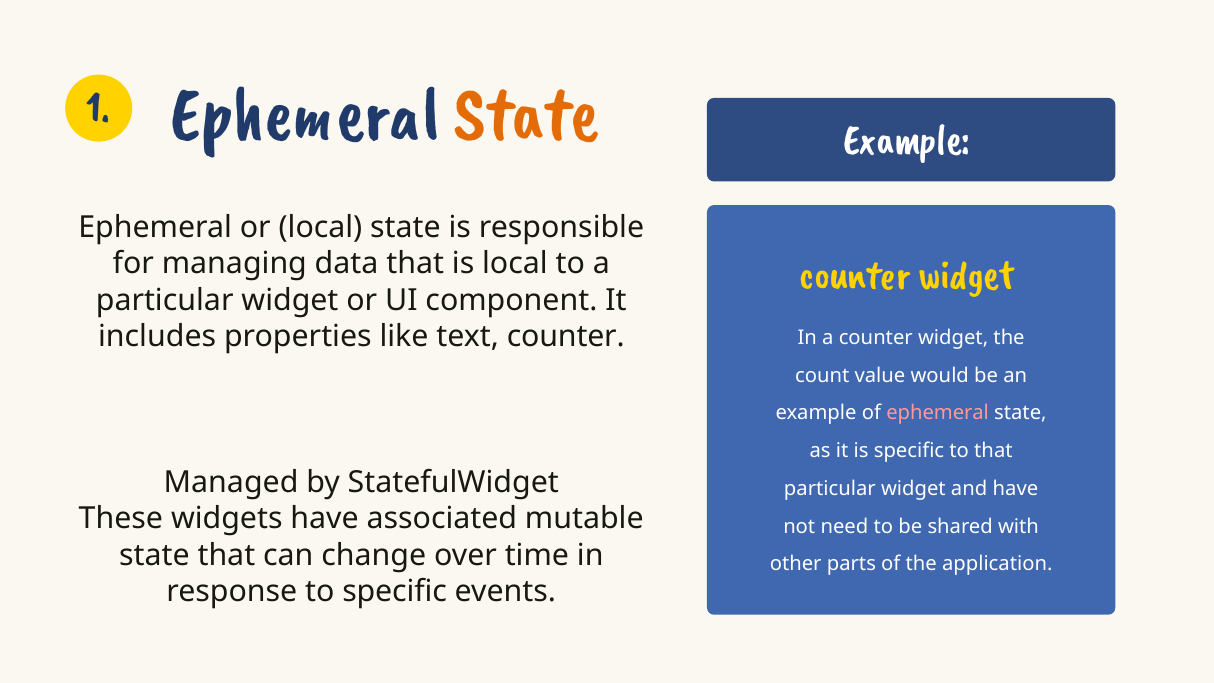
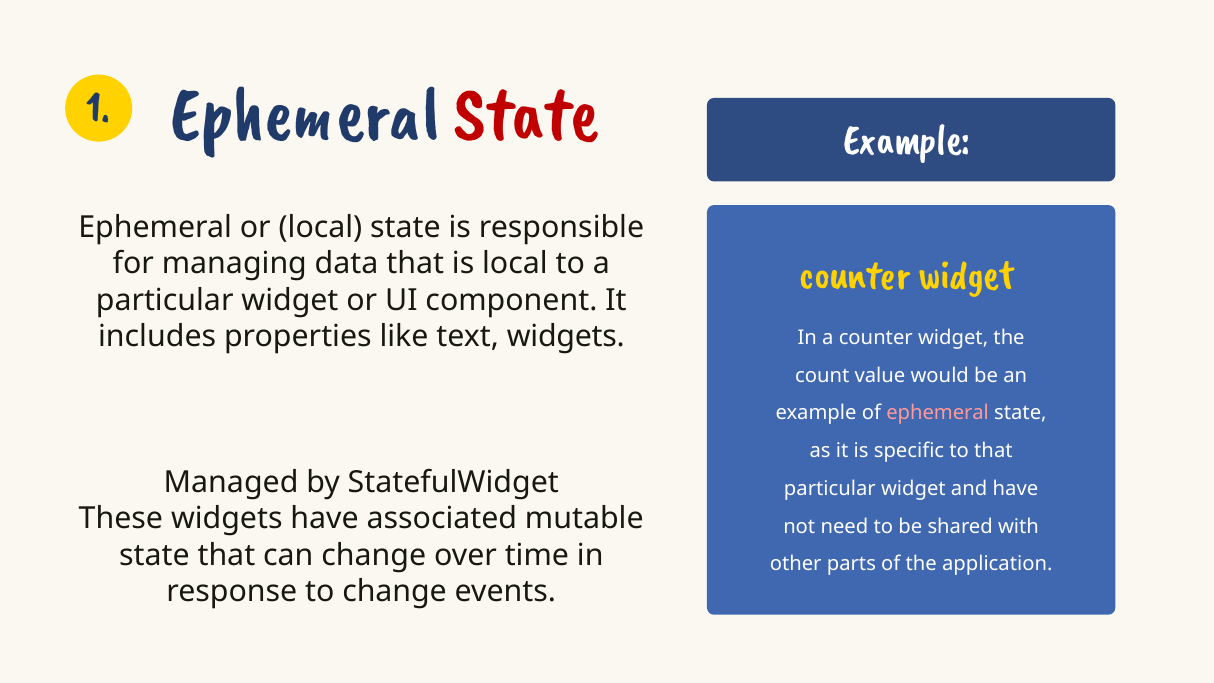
State colour: orange -> red (526, 113)
text counter: counter -> widgets (566, 337)
to specific: specific -> change (395, 592)
